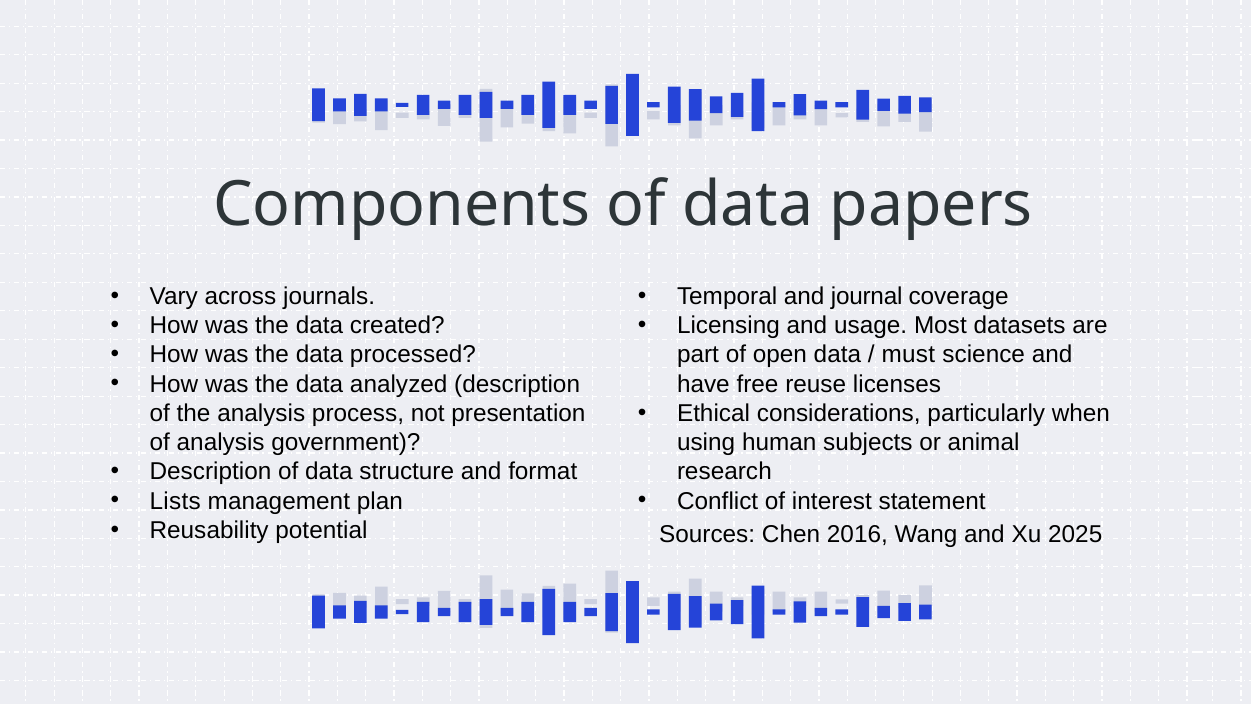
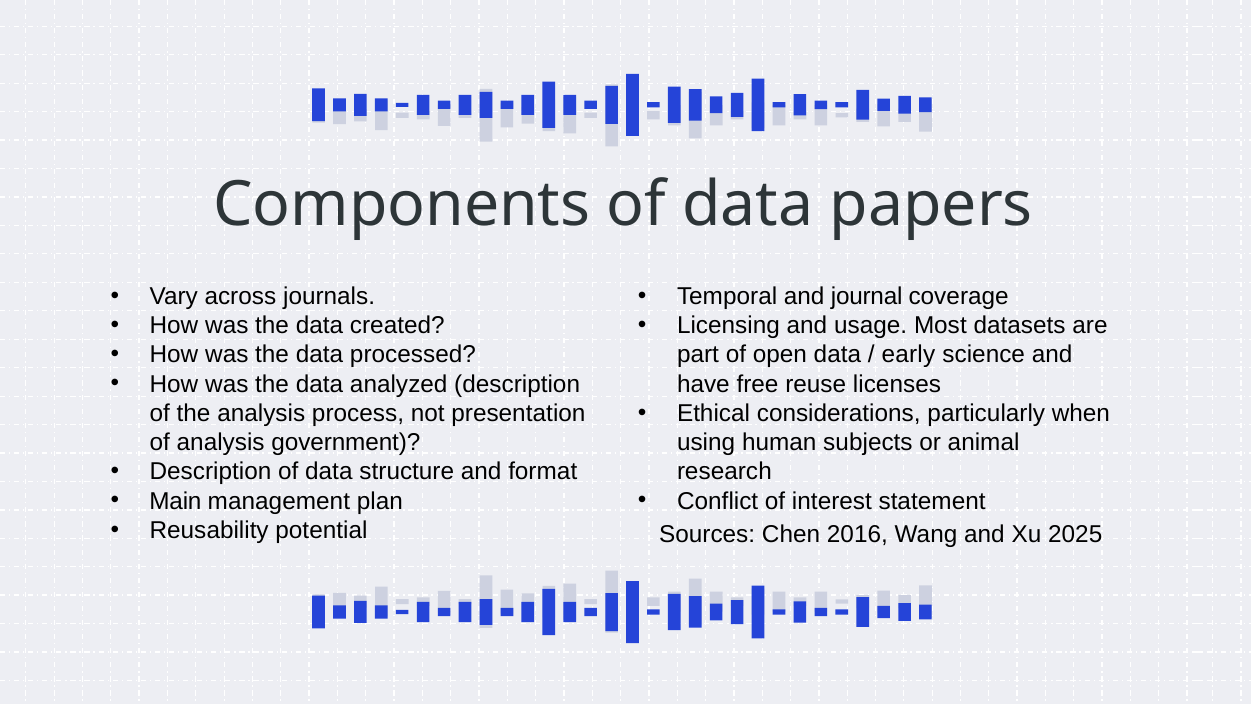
must: must -> early (908, 355)
Lists: Lists -> Main (175, 501)
